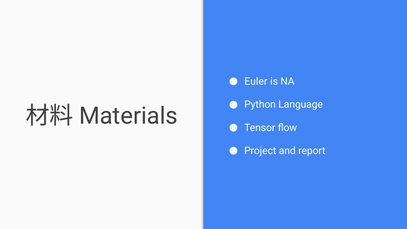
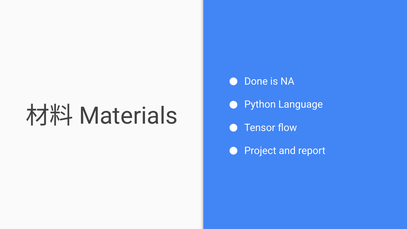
Euler: Euler -> Done (256, 81)
